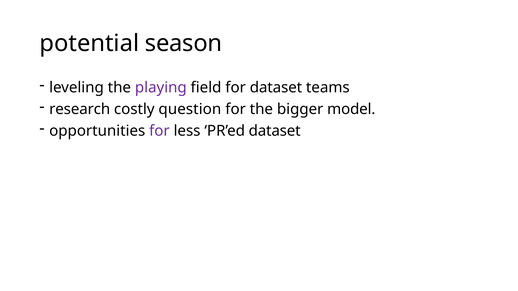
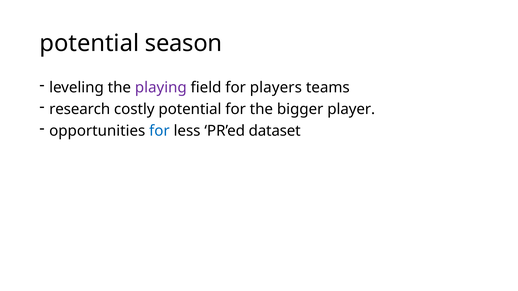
for dataset: dataset -> players (276, 88)
costly question: question -> potential (190, 109)
model: model -> player (351, 109)
for colour: purple -> blue (159, 131)
